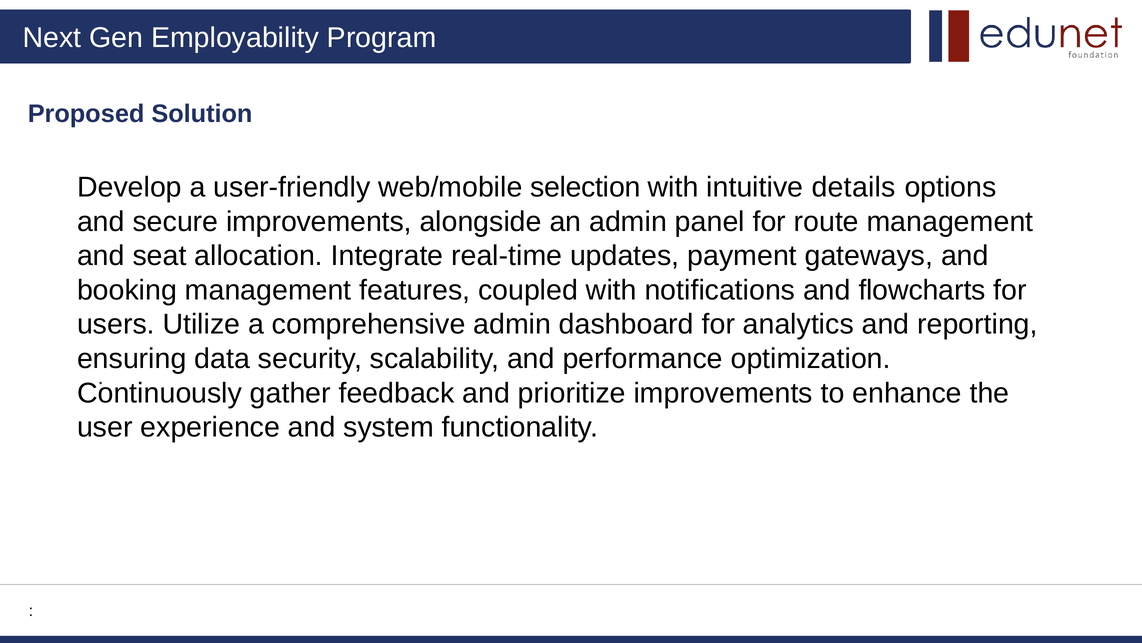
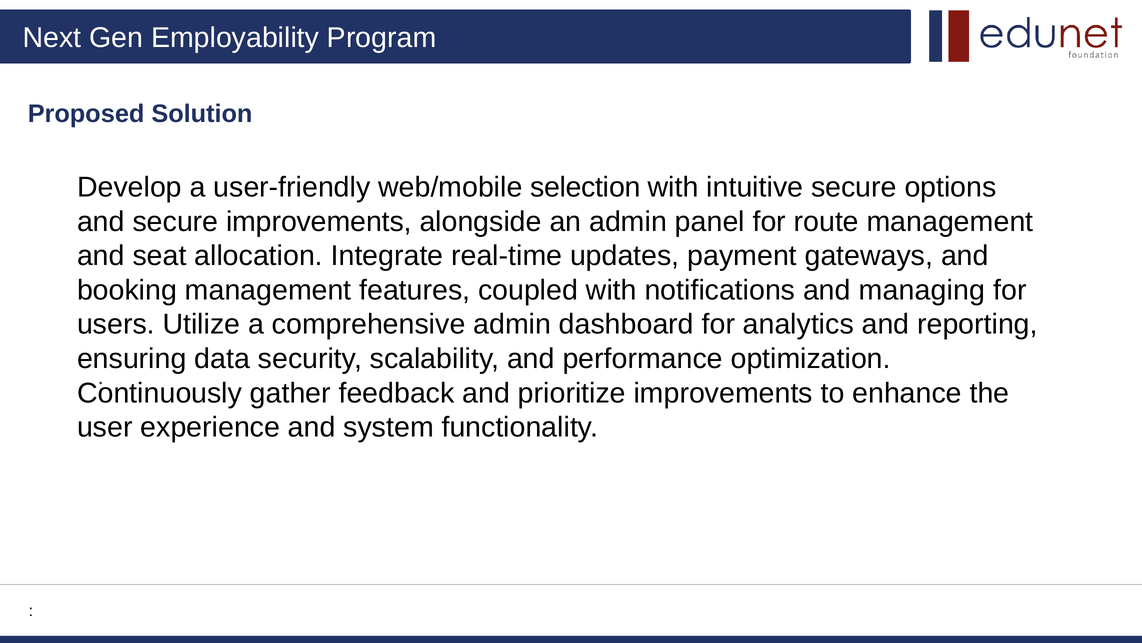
intuitive details: details -> secure (854, 187)
flowcharts: flowcharts -> managing (922, 290)
